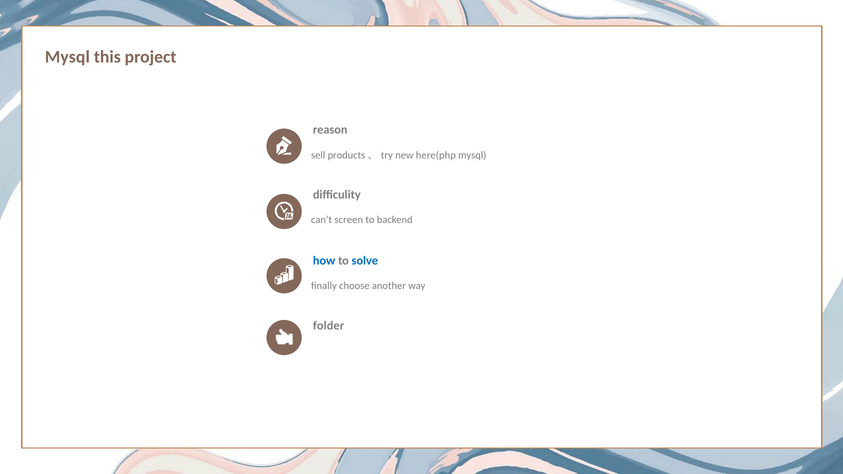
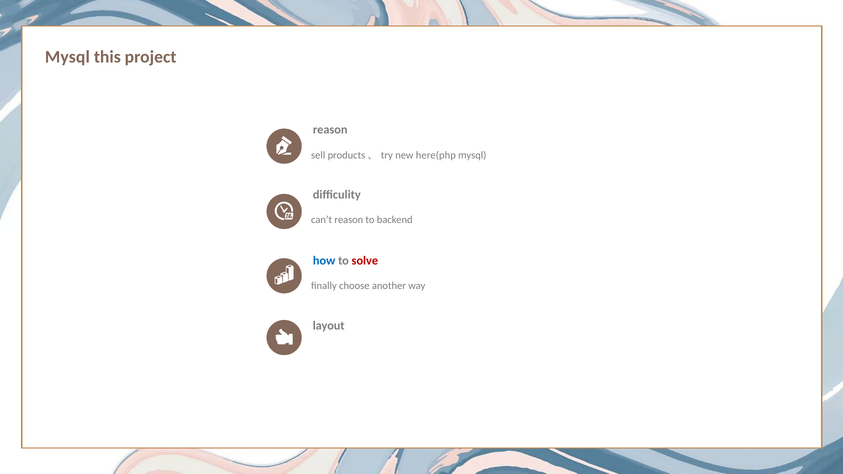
can’t screen: screen -> reason (349, 220)
solve colour: blue -> red (365, 261)
folder: folder -> layout (329, 326)
